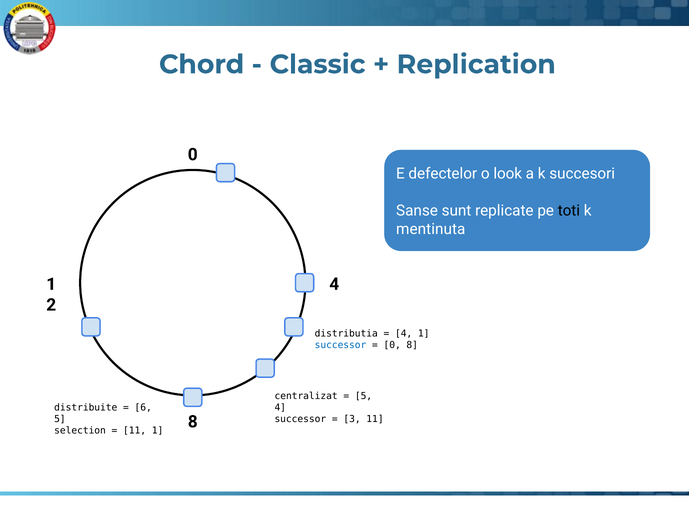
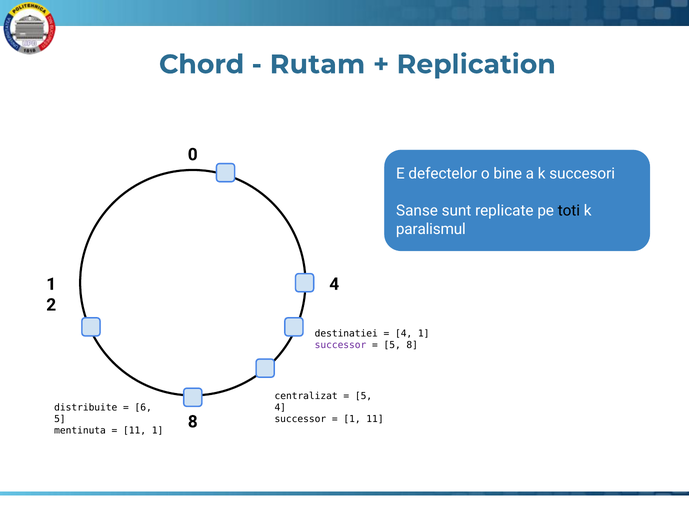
Classic: Classic -> Rutam (317, 64)
look: look -> bine (508, 174)
mentinuta: mentinuta -> paralismul (431, 229)
distributia: distributia -> destinatiei (346, 334)
successor colour: blue -> purple (341, 345)
0: 0 -> 5 (392, 345)
3: 3 -> 1 (352, 419)
selection: selection -> mentinuta (80, 430)
